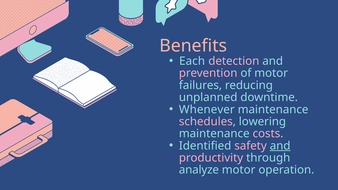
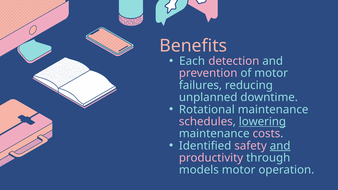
Whenever: Whenever -> Rotational (207, 110)
lowering underline: none -> present (262, 122)
analyze: analyze -> models (199, 170)
